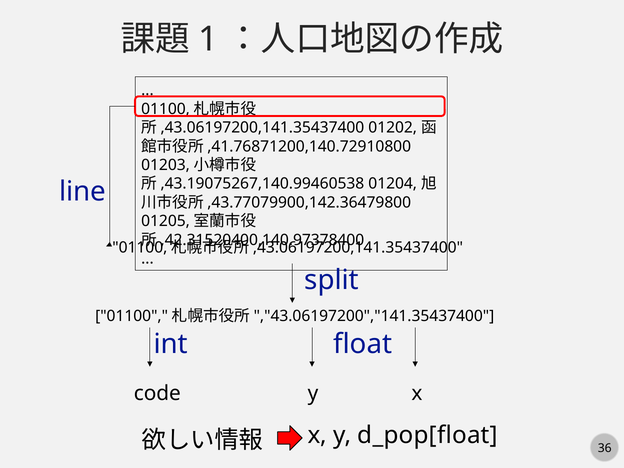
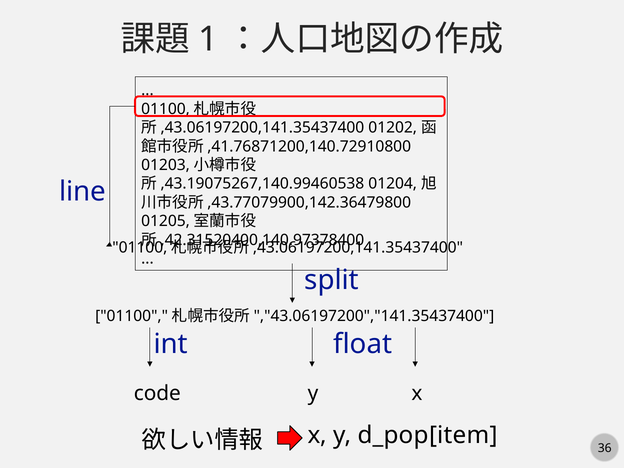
d_pop[float: d_pop[float -> d_pop[item (428, 435)
